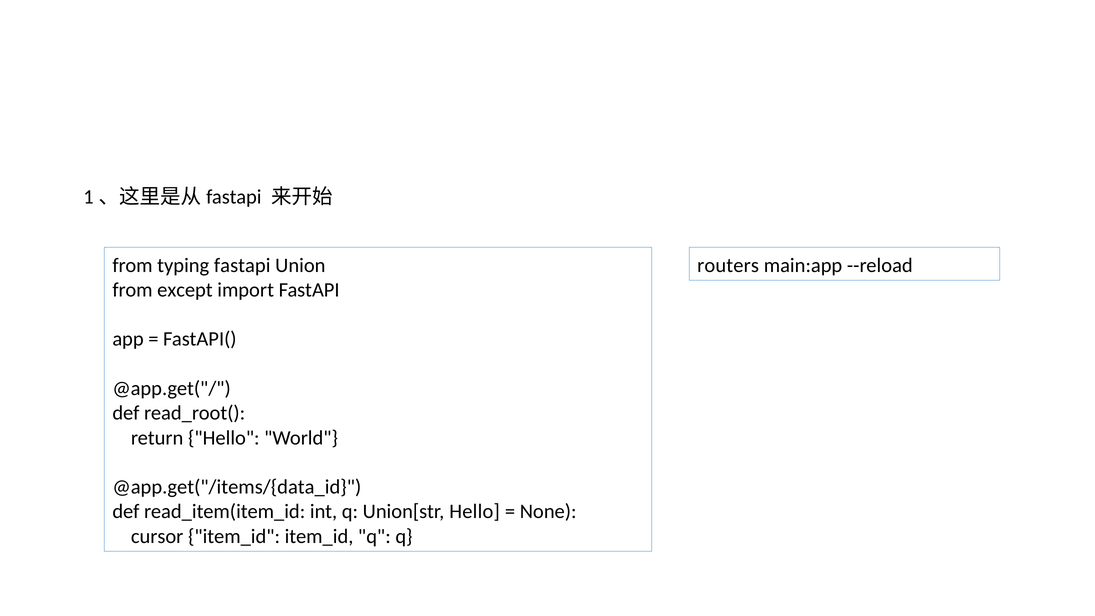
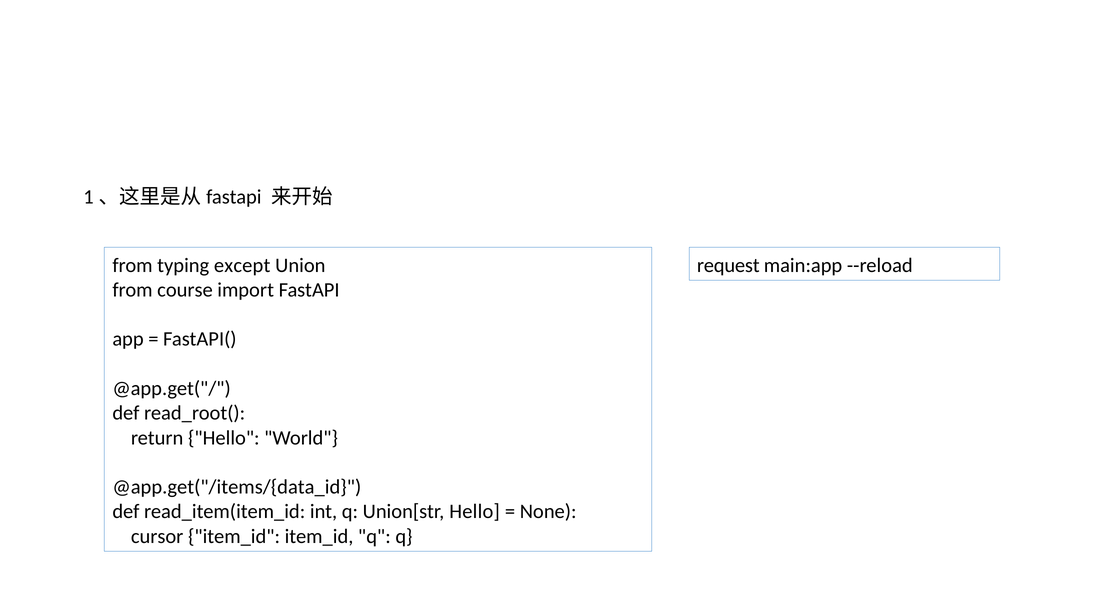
typing fastapi: fastapi -> except (242, 265)
routers: routers -> request (728, 265)
except: except -> course (185, 290)
